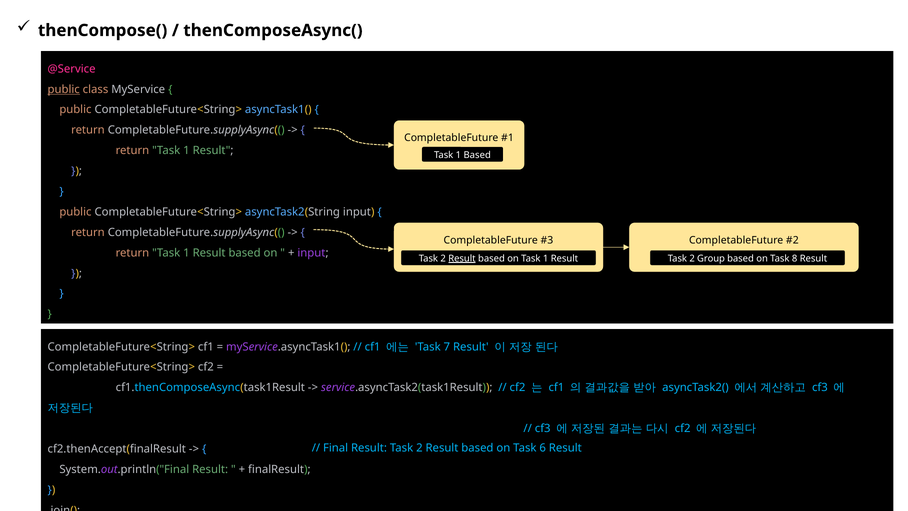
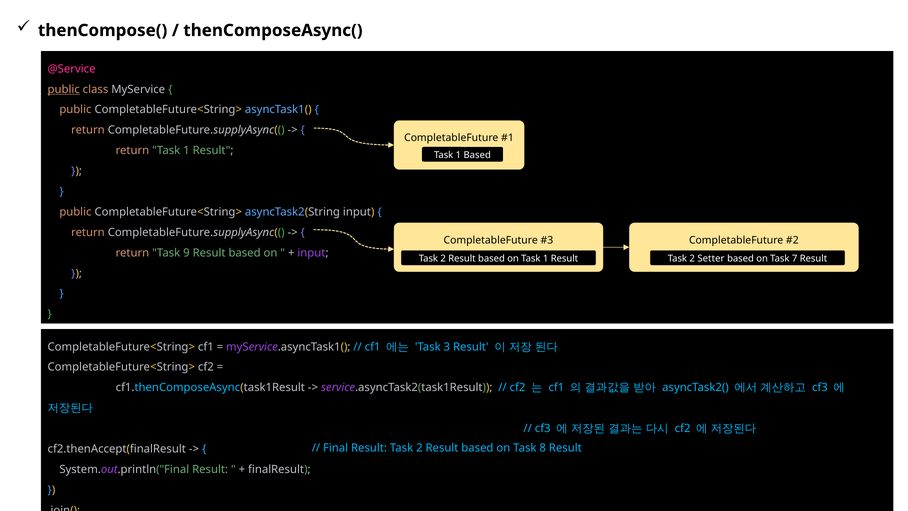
1: 1 -> 9 (186, 253)
Result underline: present -> none (462, 258)
Group: Group -> Setter (711, 258)
8: 8 -> 7 (795, 258)
7: 7 -> 3 (447, 347)
6: 6 -> 8 (543, 448)
